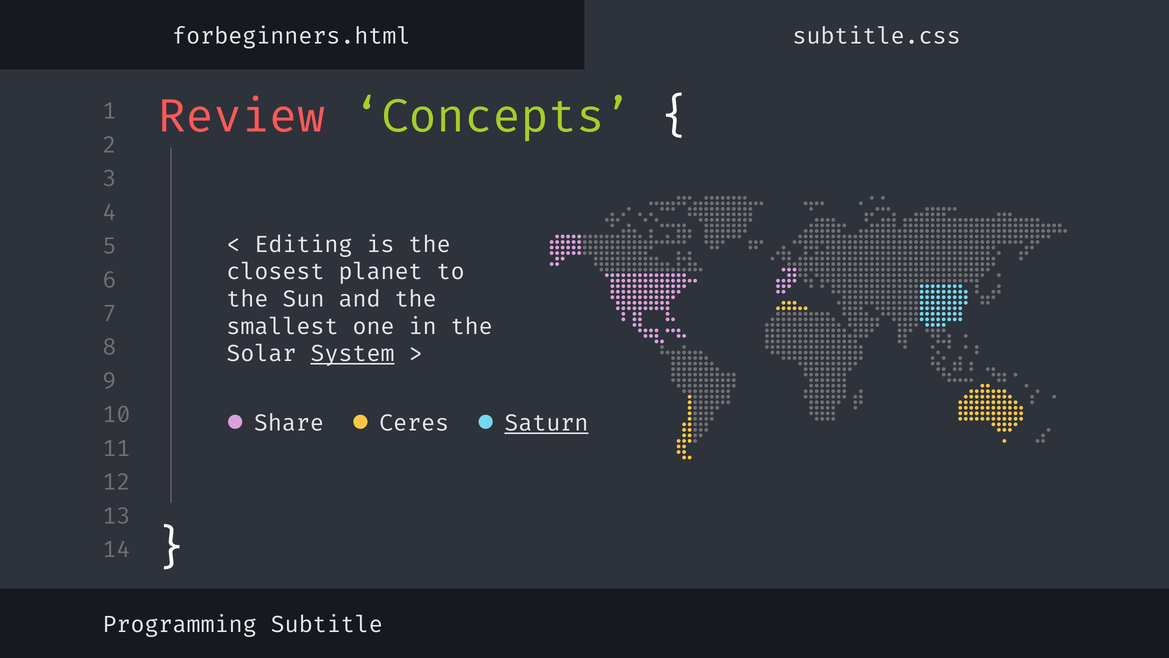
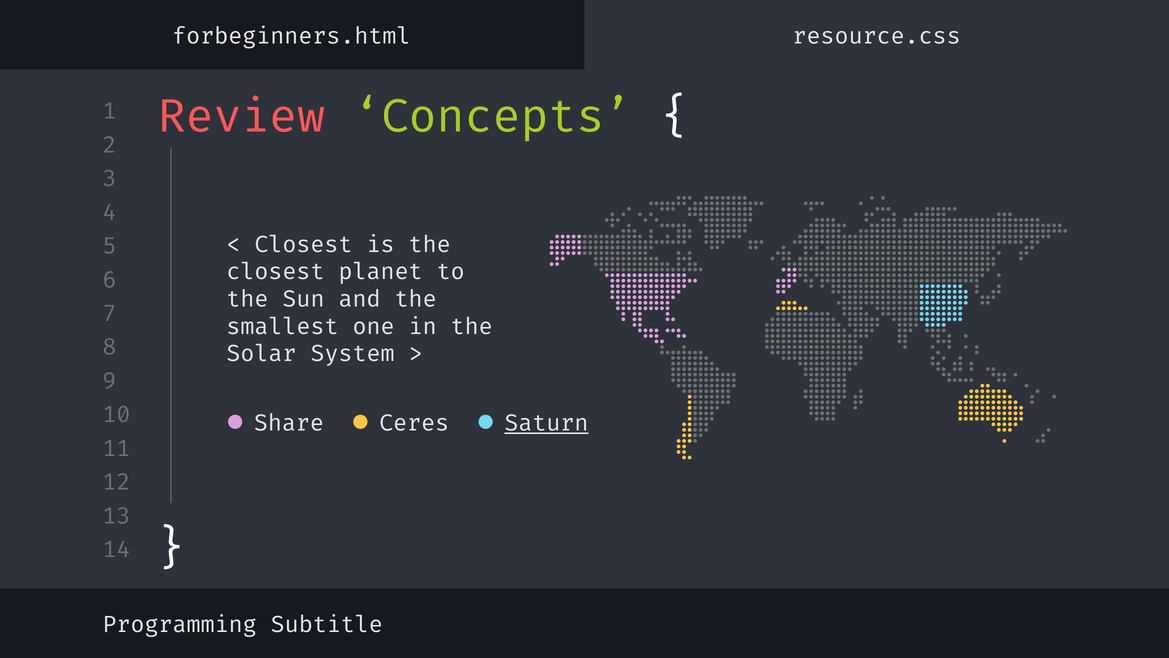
subtitle.css: subtitle.css -> resource.css (877, 36)
Editing: Editing -> Closest (303, 244)
System underline: present -> none (353, 354)
